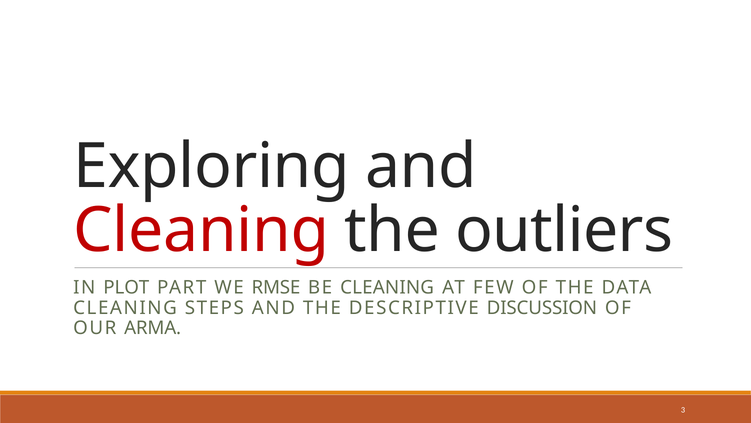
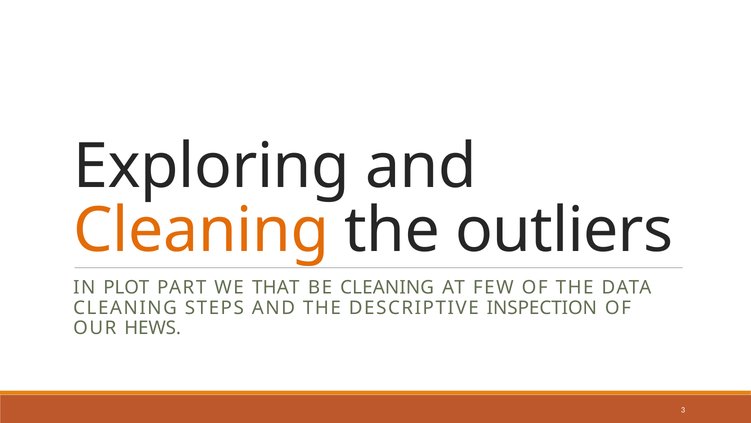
Cleaning colour: red -> orange (201, 230)
RMSE: RMSE -> THAT (276, 287)
DISCUSSION: DISCUSSION -> INSPECTION (542, 307)
ARMA: ARMA -> HEWS (153, 328)
